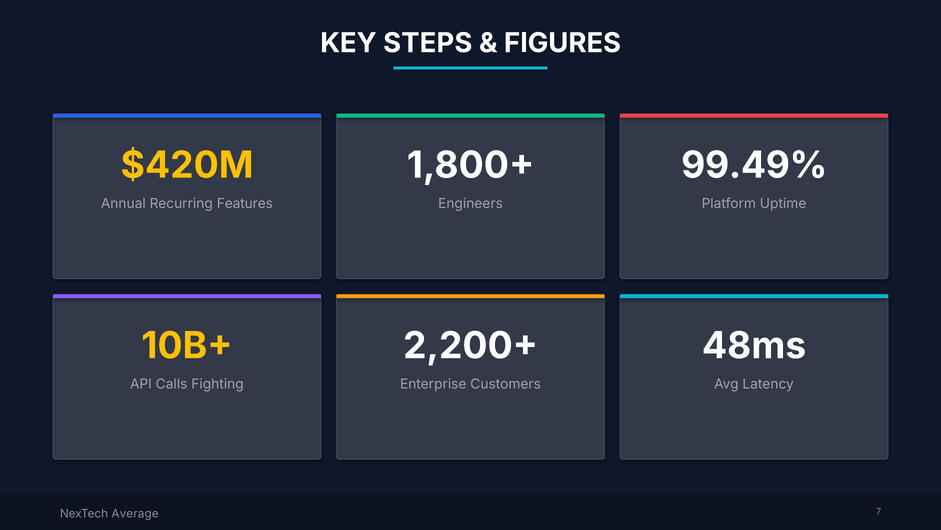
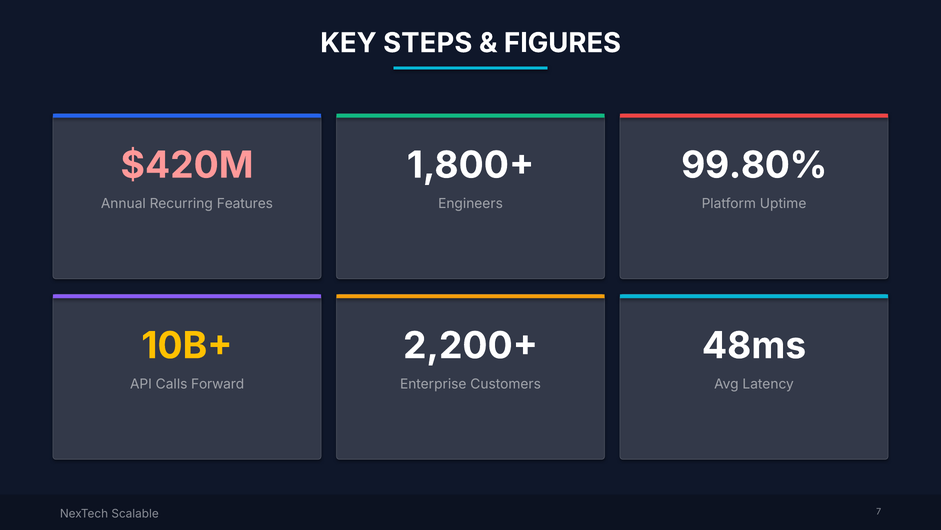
$420M colour: yellow -> pink (187, 165)
99.49%: 99.49% -> 99.80% (754, 165)
Fighting: Fighting -> Forward (218, 384)
Average: Average -> Scalable (135, 513)
